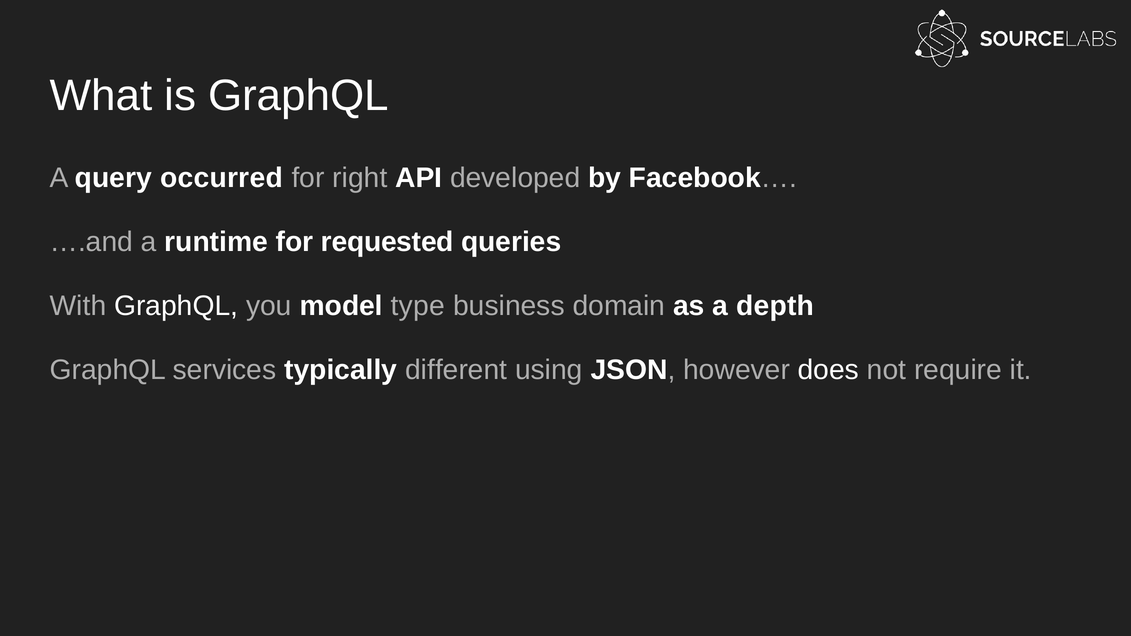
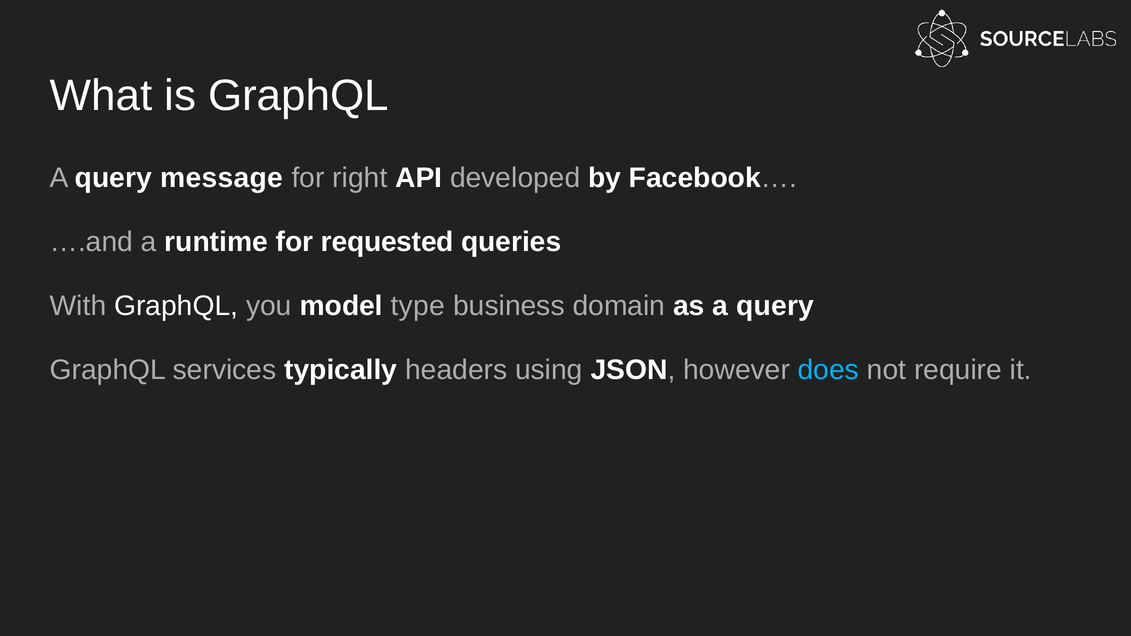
occurred: occurred -> message (222, 178)
as a depth: depth -> query (775, 306)
different: different -> headers (456, 370)
does colour: white -> light blue (828, 370)
